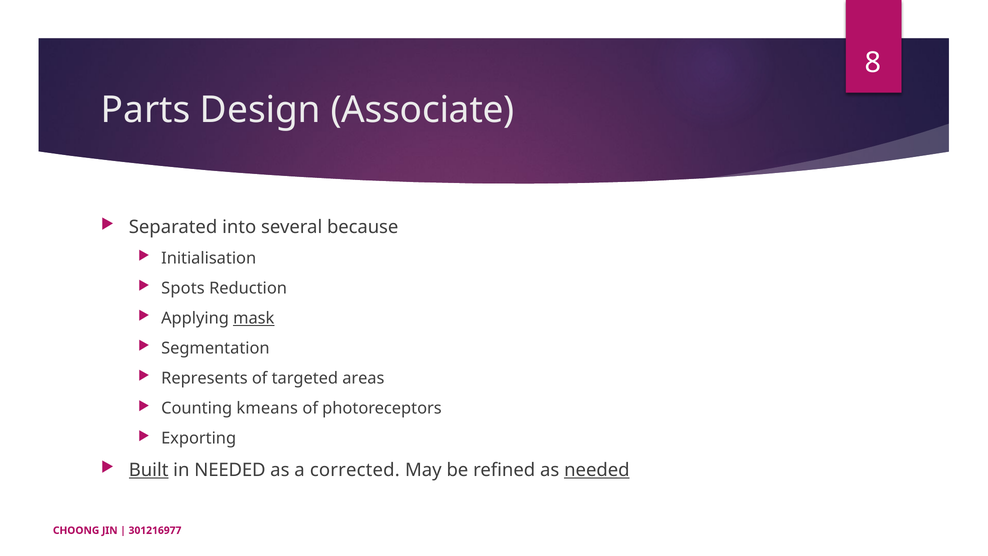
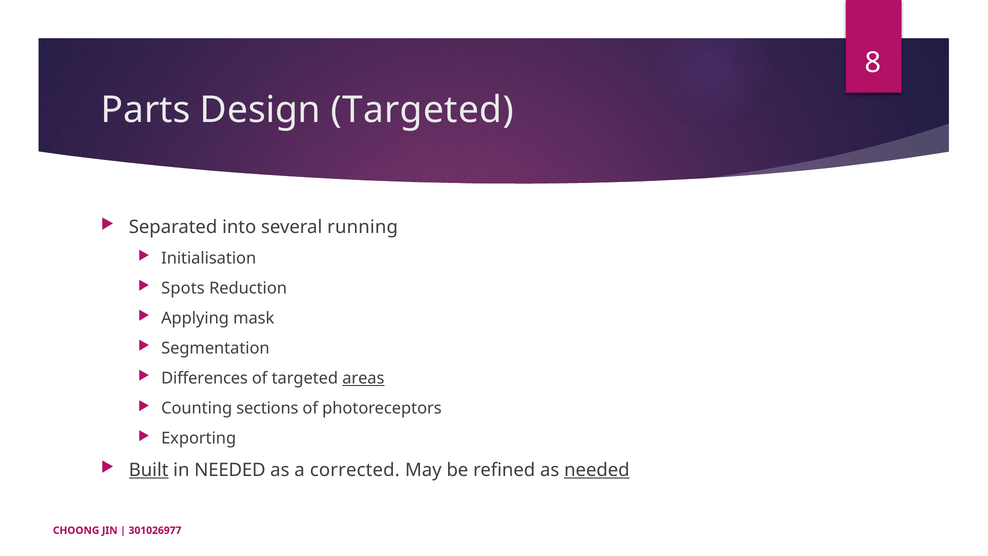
Design Associate: Associate -> Targeted (422, 110)
because: because -> running (363, 227)
mask underline: present -> none (254, 318)
Represents: Represents -> Differences (204, 378)
areas underline: none -> present (363, 378)
kmeans: kmeans -> sections (267, 408)
301216977: 301216977 -> 301026977 (155, 530)
